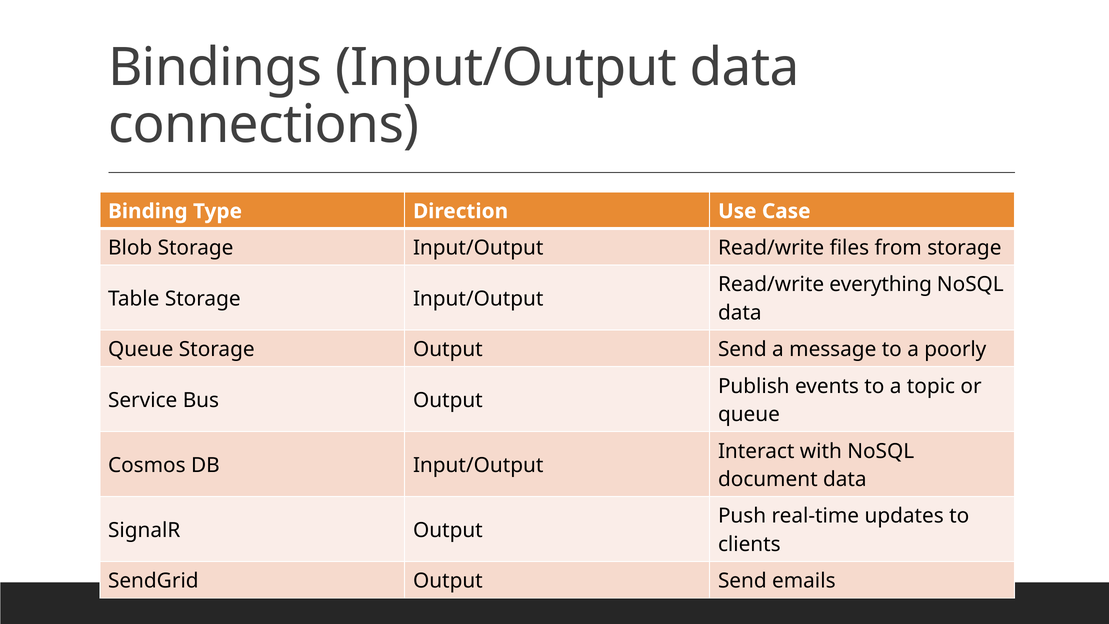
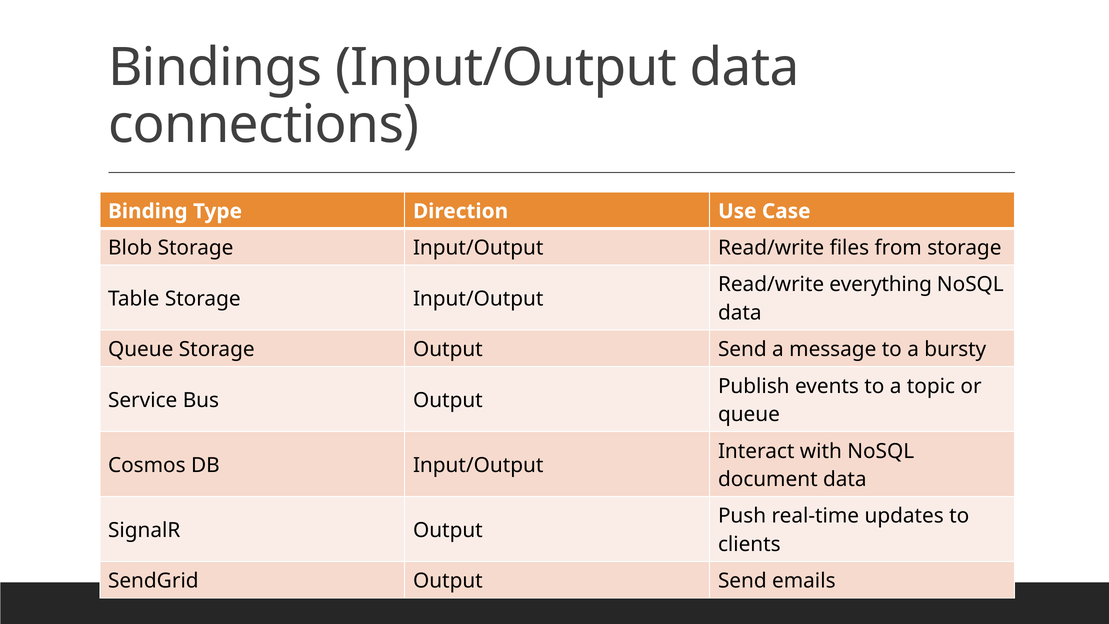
poorly: poorly -> bursty (955, 349)
